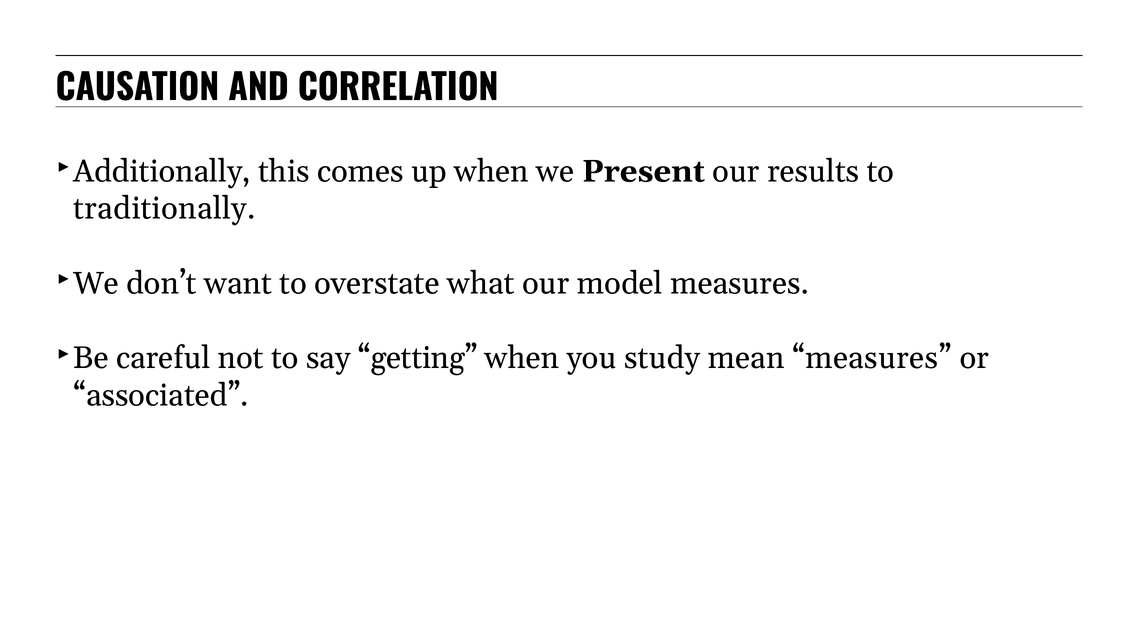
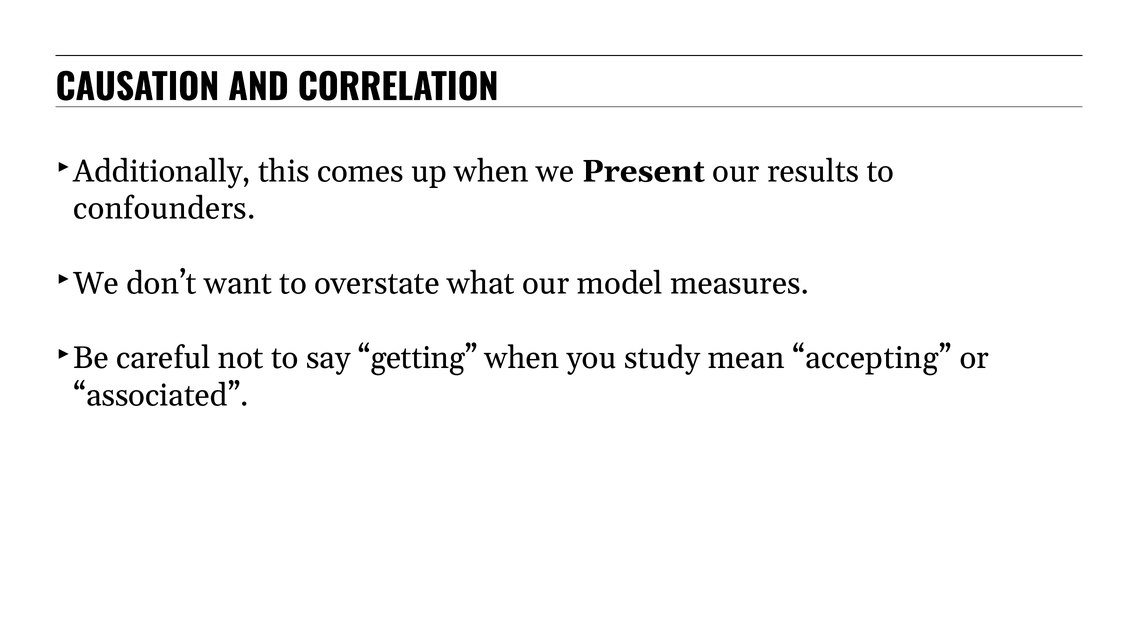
traditionally: traditionally -> confounders (164, 209)
mean measures: measures -> accepting (872, 358)
